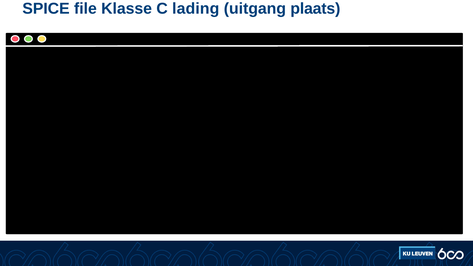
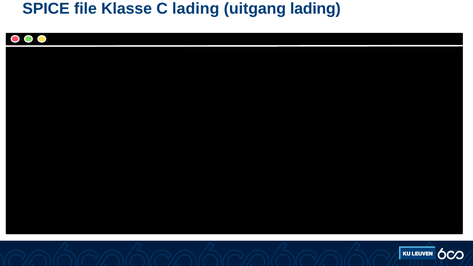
uitgang plaats: plaats -> lading (315, 9)
